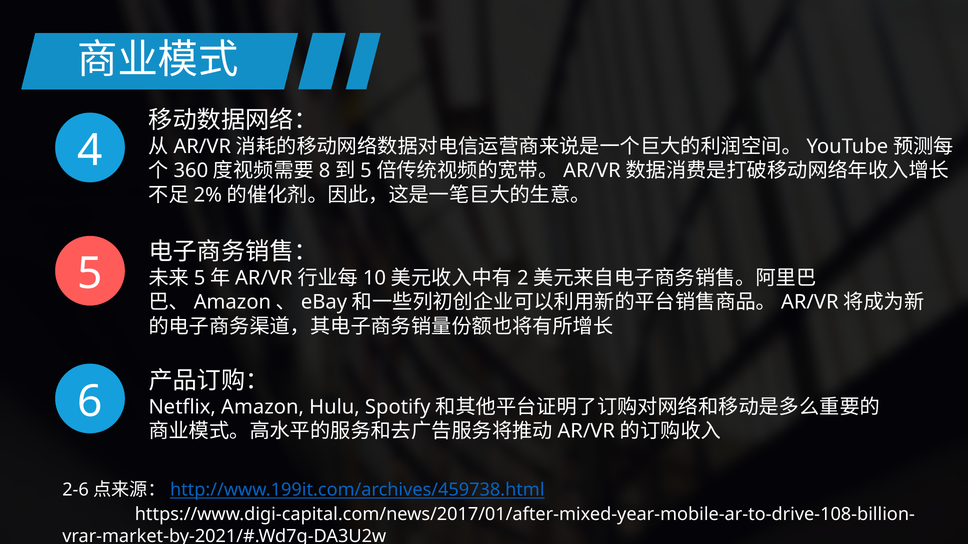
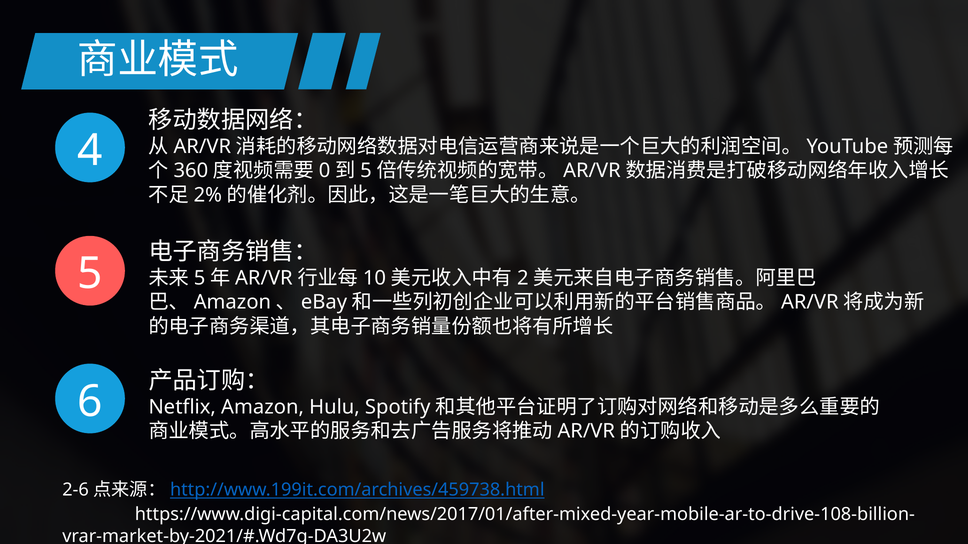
8: 8 -> 0 (325, 171)
